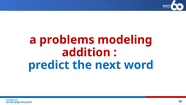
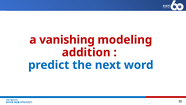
problems: problems -> vanishing (67, 40)
